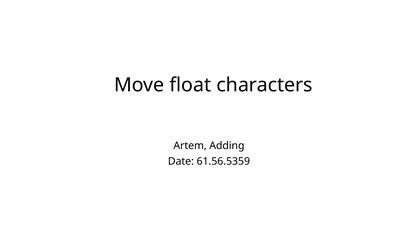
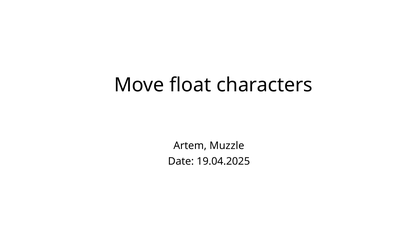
Adding: Adding -> Muzzle (227, 146)
61.56.5359: 61.56.5359 -> 19.04.2025 (223, 162)
